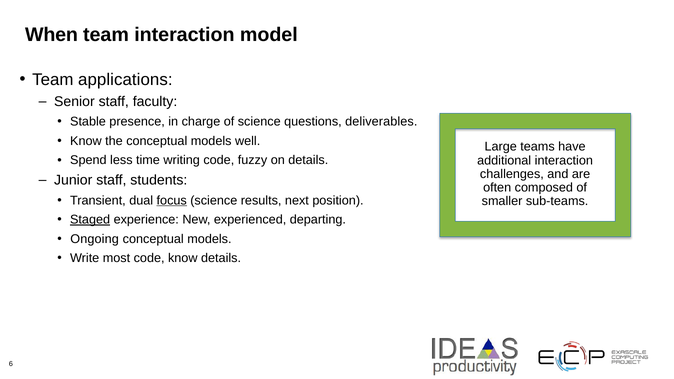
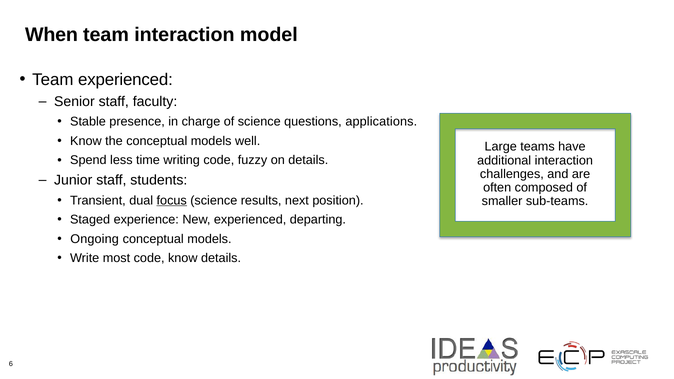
Team applications: applications -> experienced (125, 80)
deliverables: deliverables -> applications (381, 122)
Staged underline: present -> none (90, 220)
